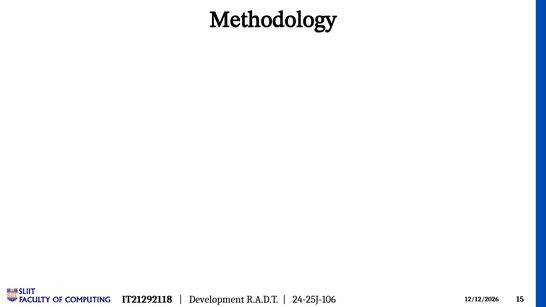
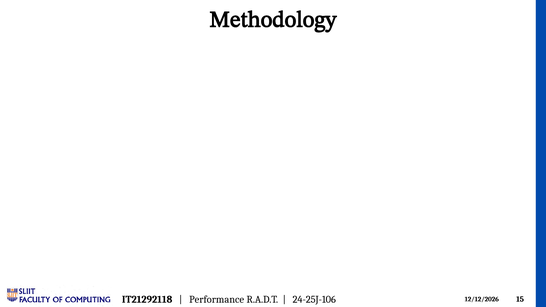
Development: Development -> Performance (217, 300)
